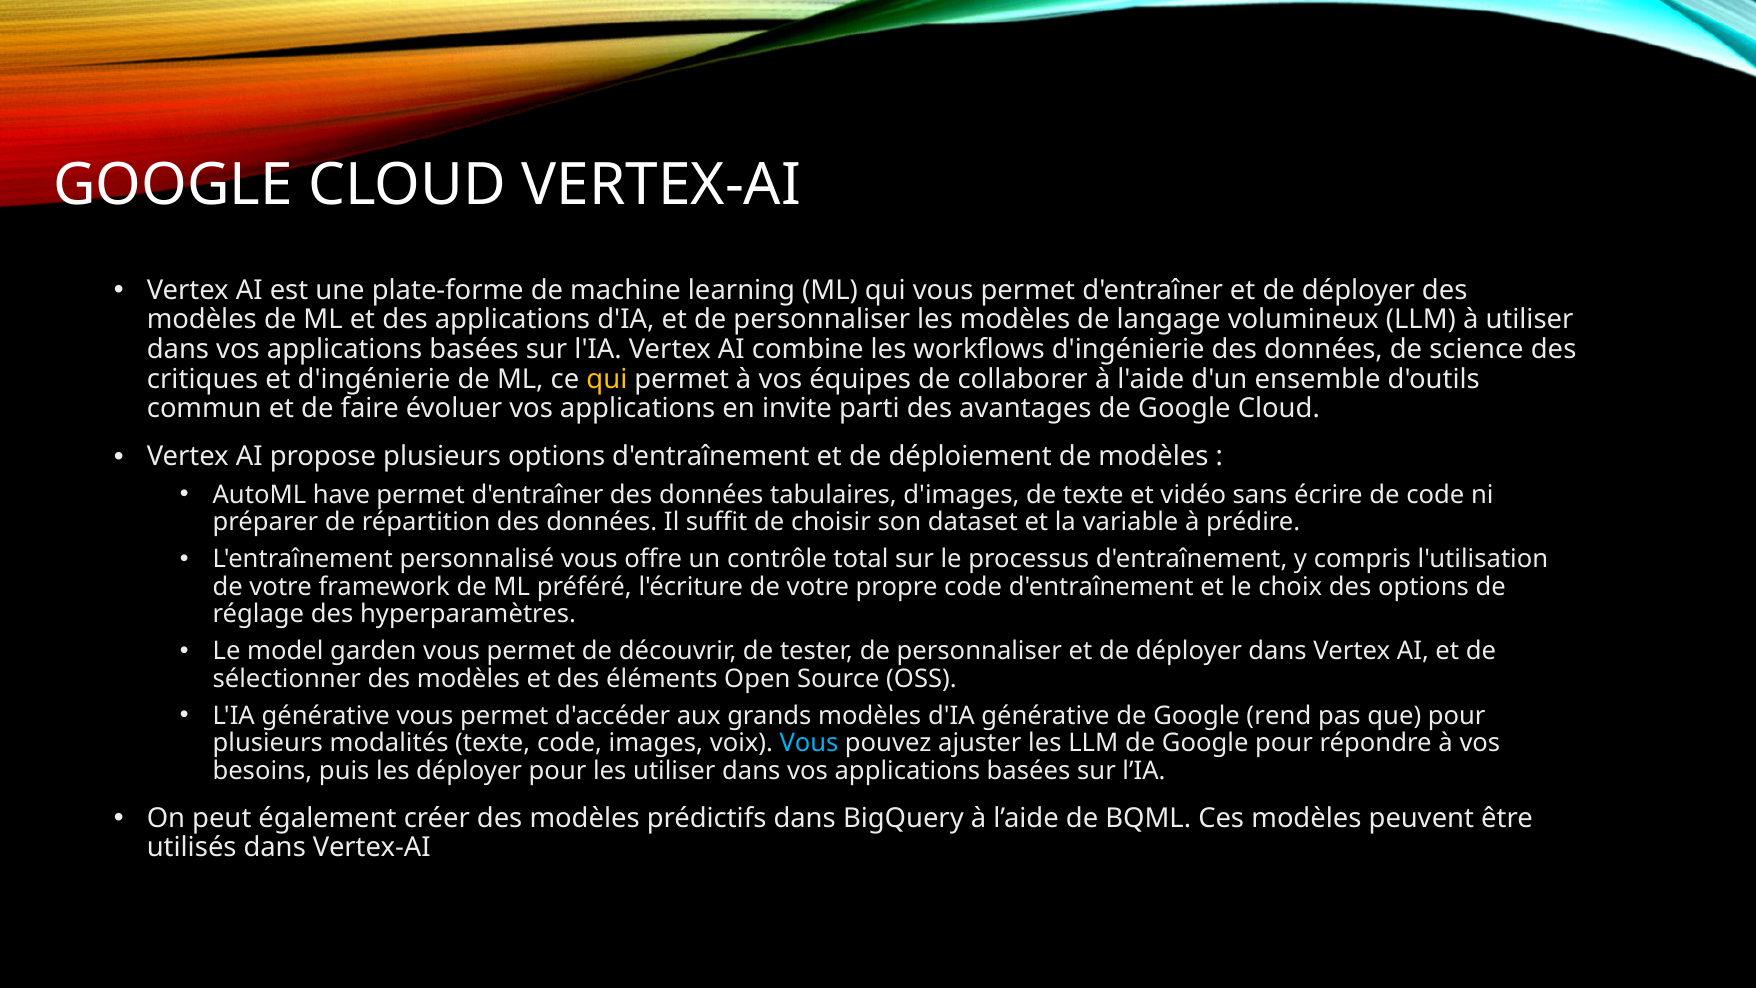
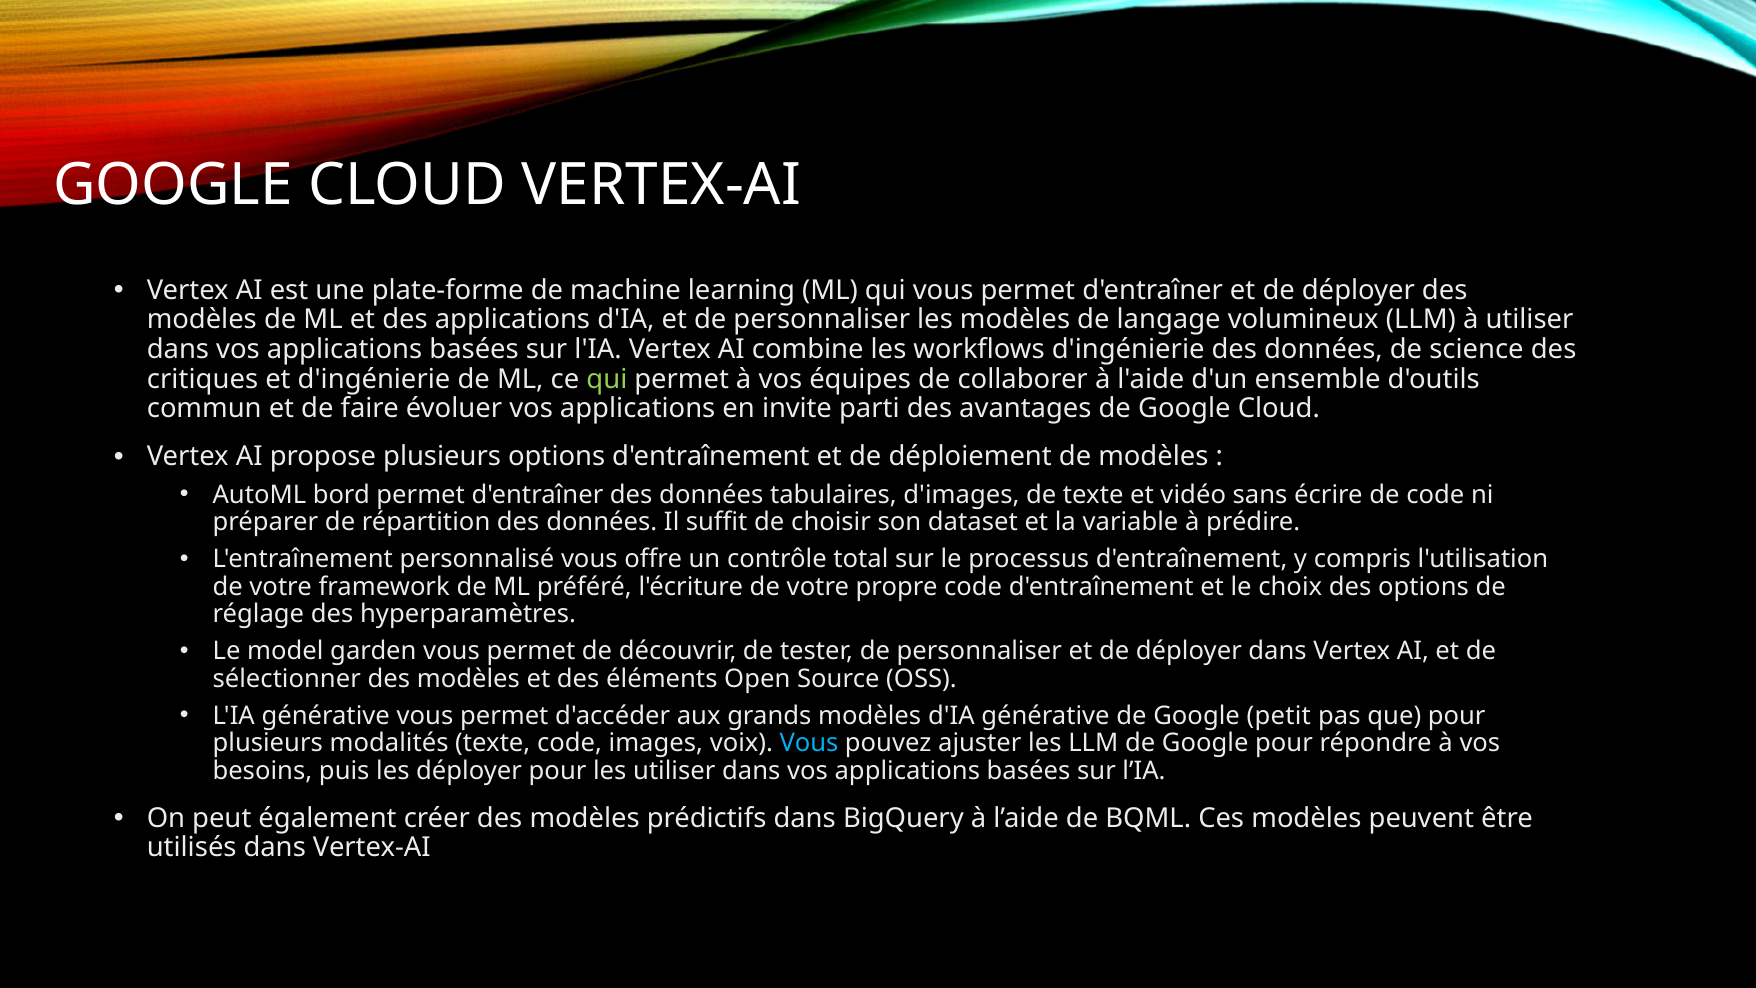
qui colour: yellow -> light green (607, 379)
have: have -> bord (341, 494)
rend: rend -> petit (1279, 716)
